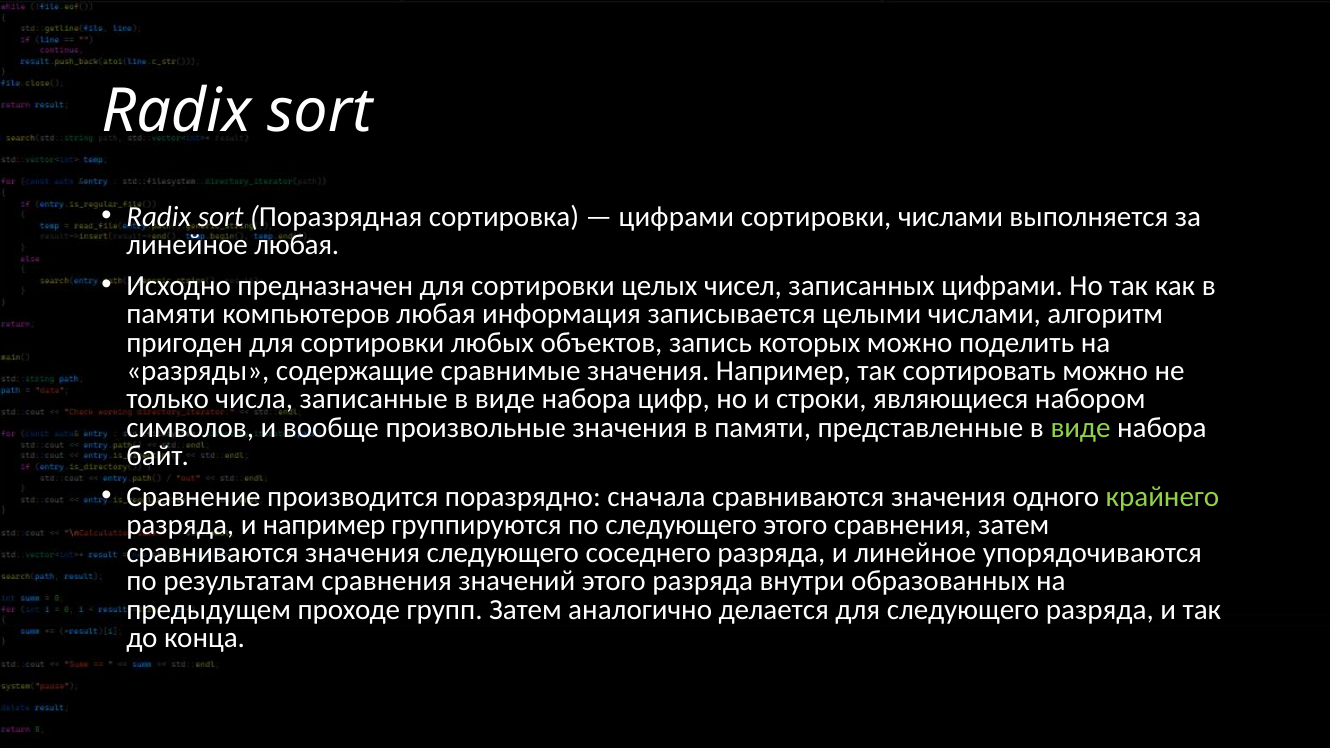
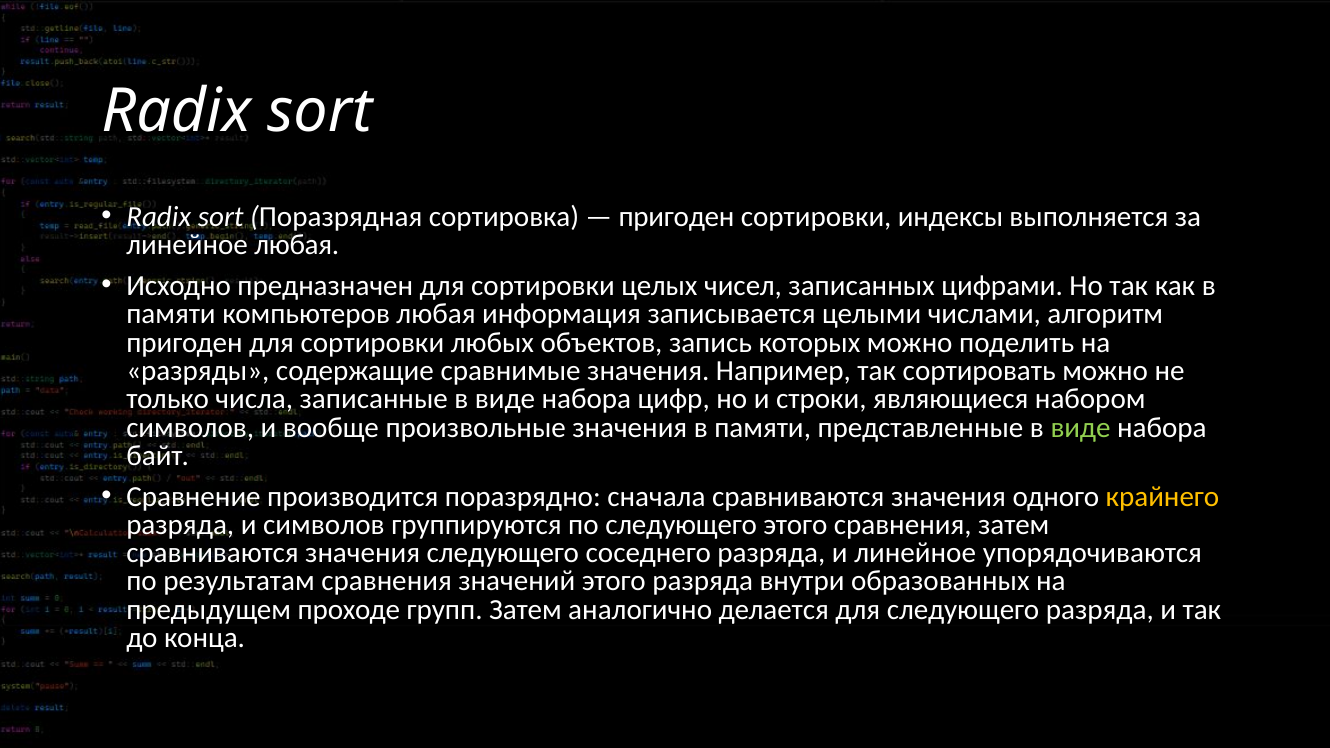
цифрами: цифрами -> пригоден (677, 217)
сортировки числами: числами -> индексы (951, 217)
крайнего colour: light green -> yellow (1163, 497)
и например: например -> символов (324, 525)
